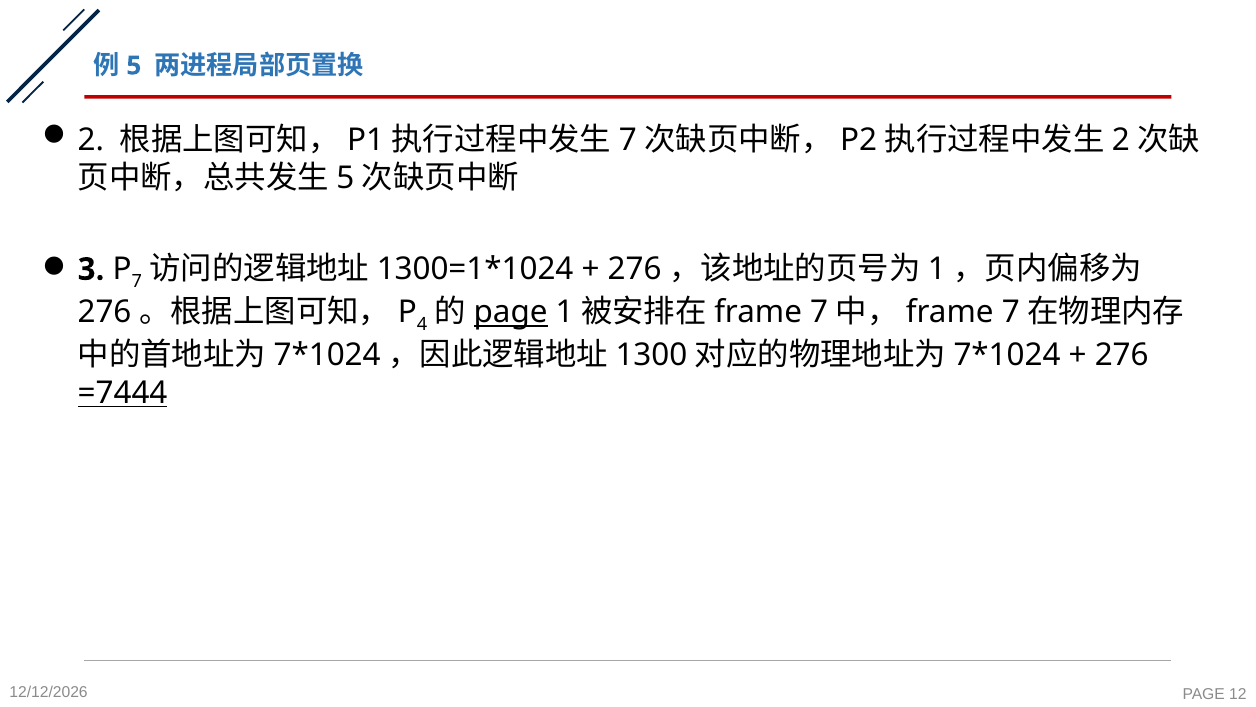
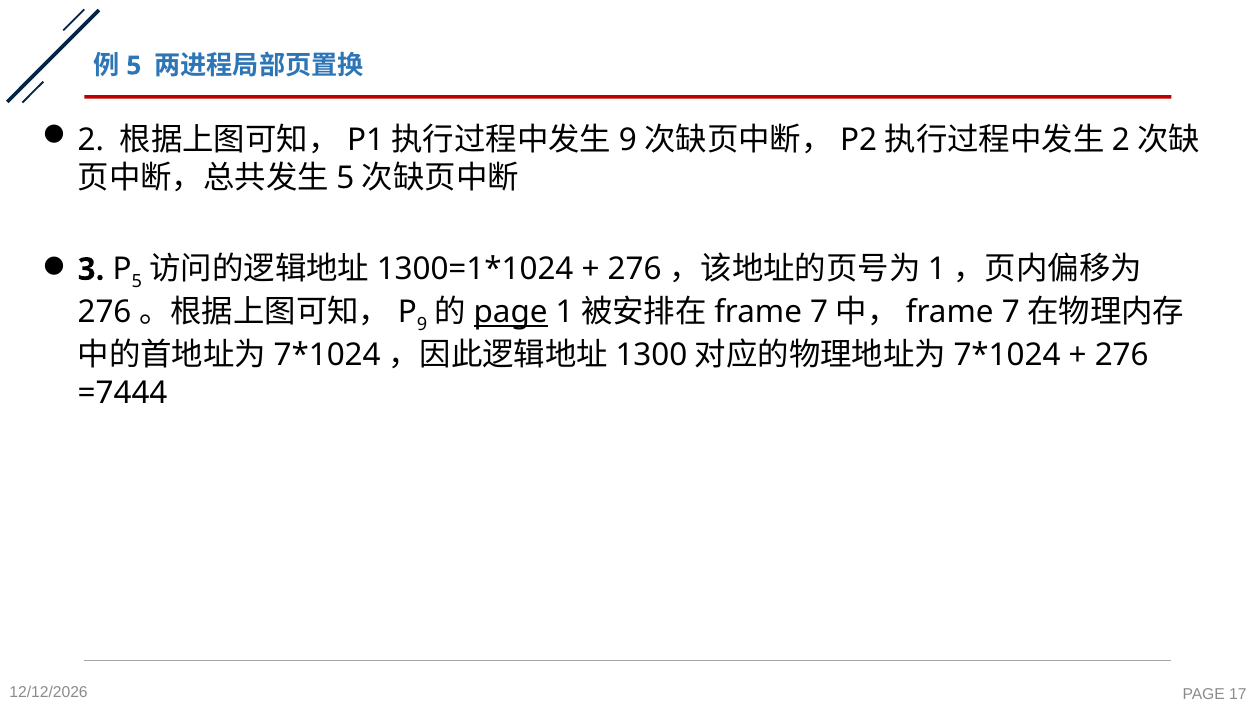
7: 7 -> 9 (628, 140)
7: 7 -> 5 (137, 281)
4: 4 -> 9 (422, 324)
=7444 underline: present -> none (123, 393)
12: 12 -> 17 (1238, 693)
